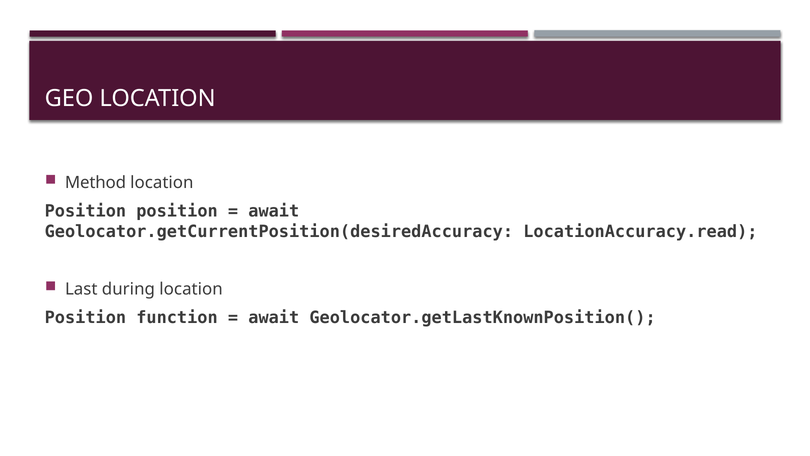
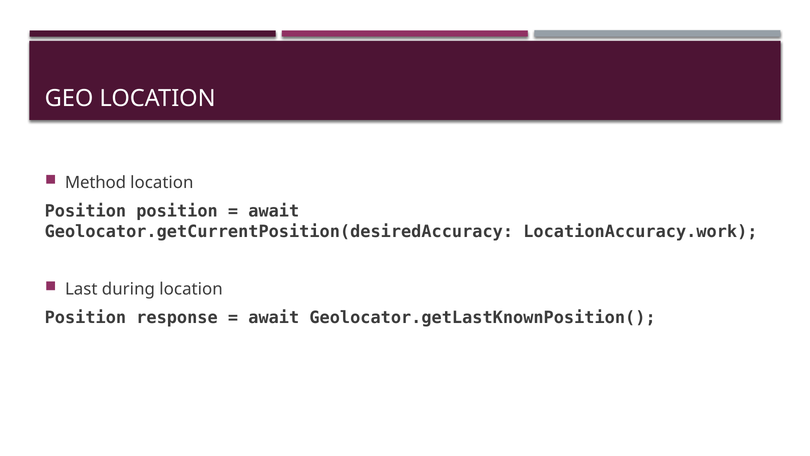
LocationAccuracy.read: LocationAccuracy.read -> LocationAccuracy.work (640, 231)
function: function -> response (177, 318)
